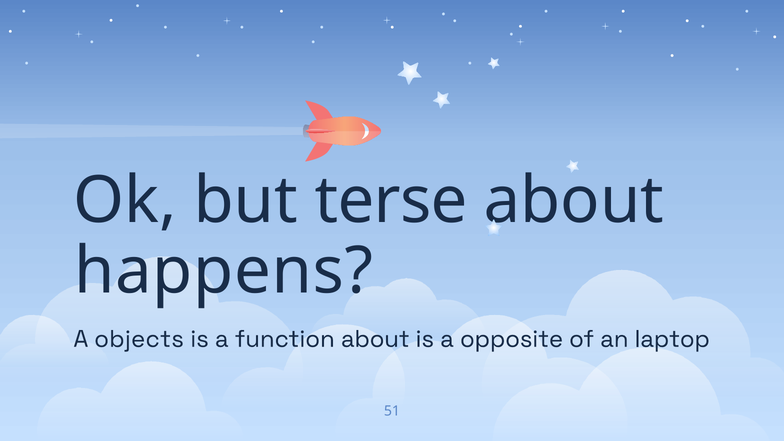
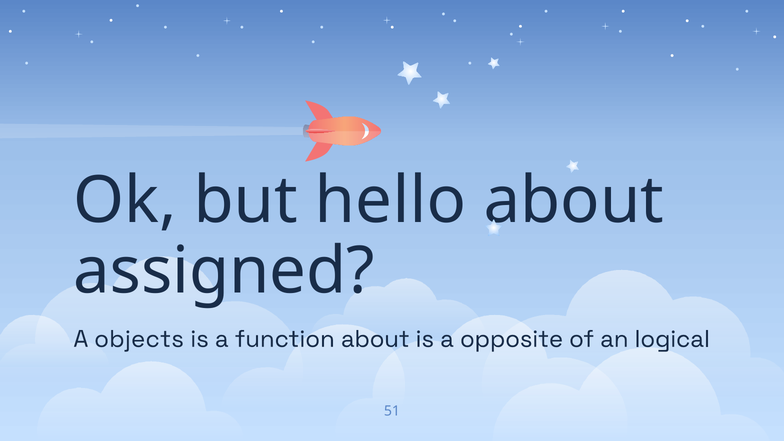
terse: terse -> hello (391, 201)
happens: happens -> assigned (224, 271)
laptop: laptop -> logical (672, 339)
